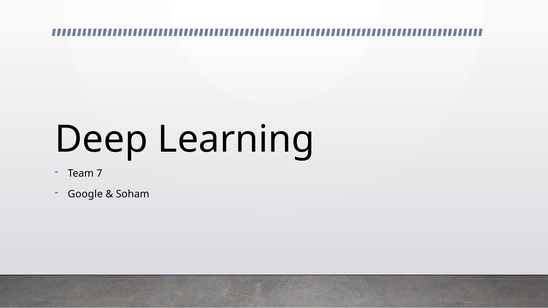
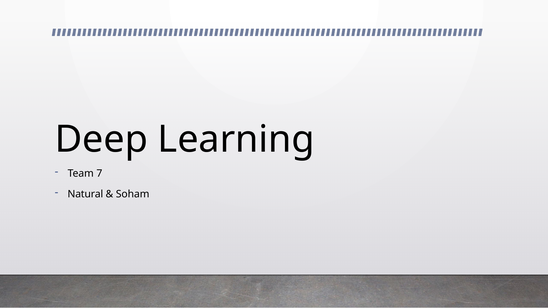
Google: Google -> Natural (85, 194)
